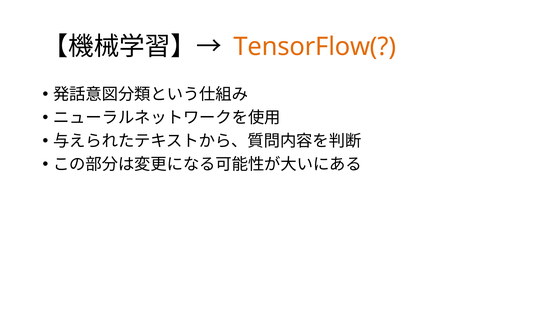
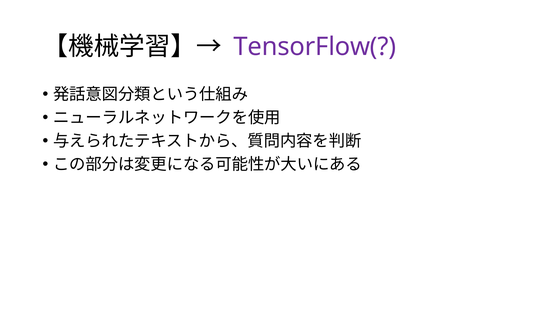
TensorFlow( colour: orange -> purple (315, 47)
